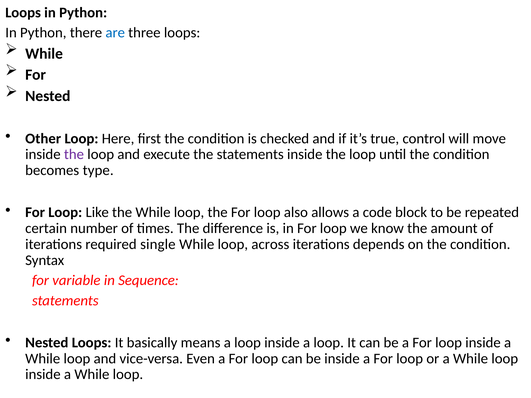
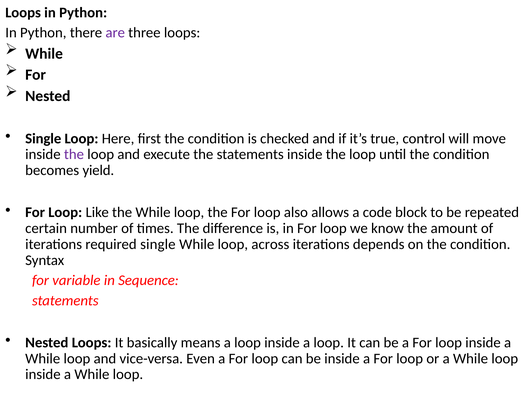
are colour: blue -> purple (115, 33)
Other: Other -> Single (43, 139)
type: type -> yield (98, 170)
